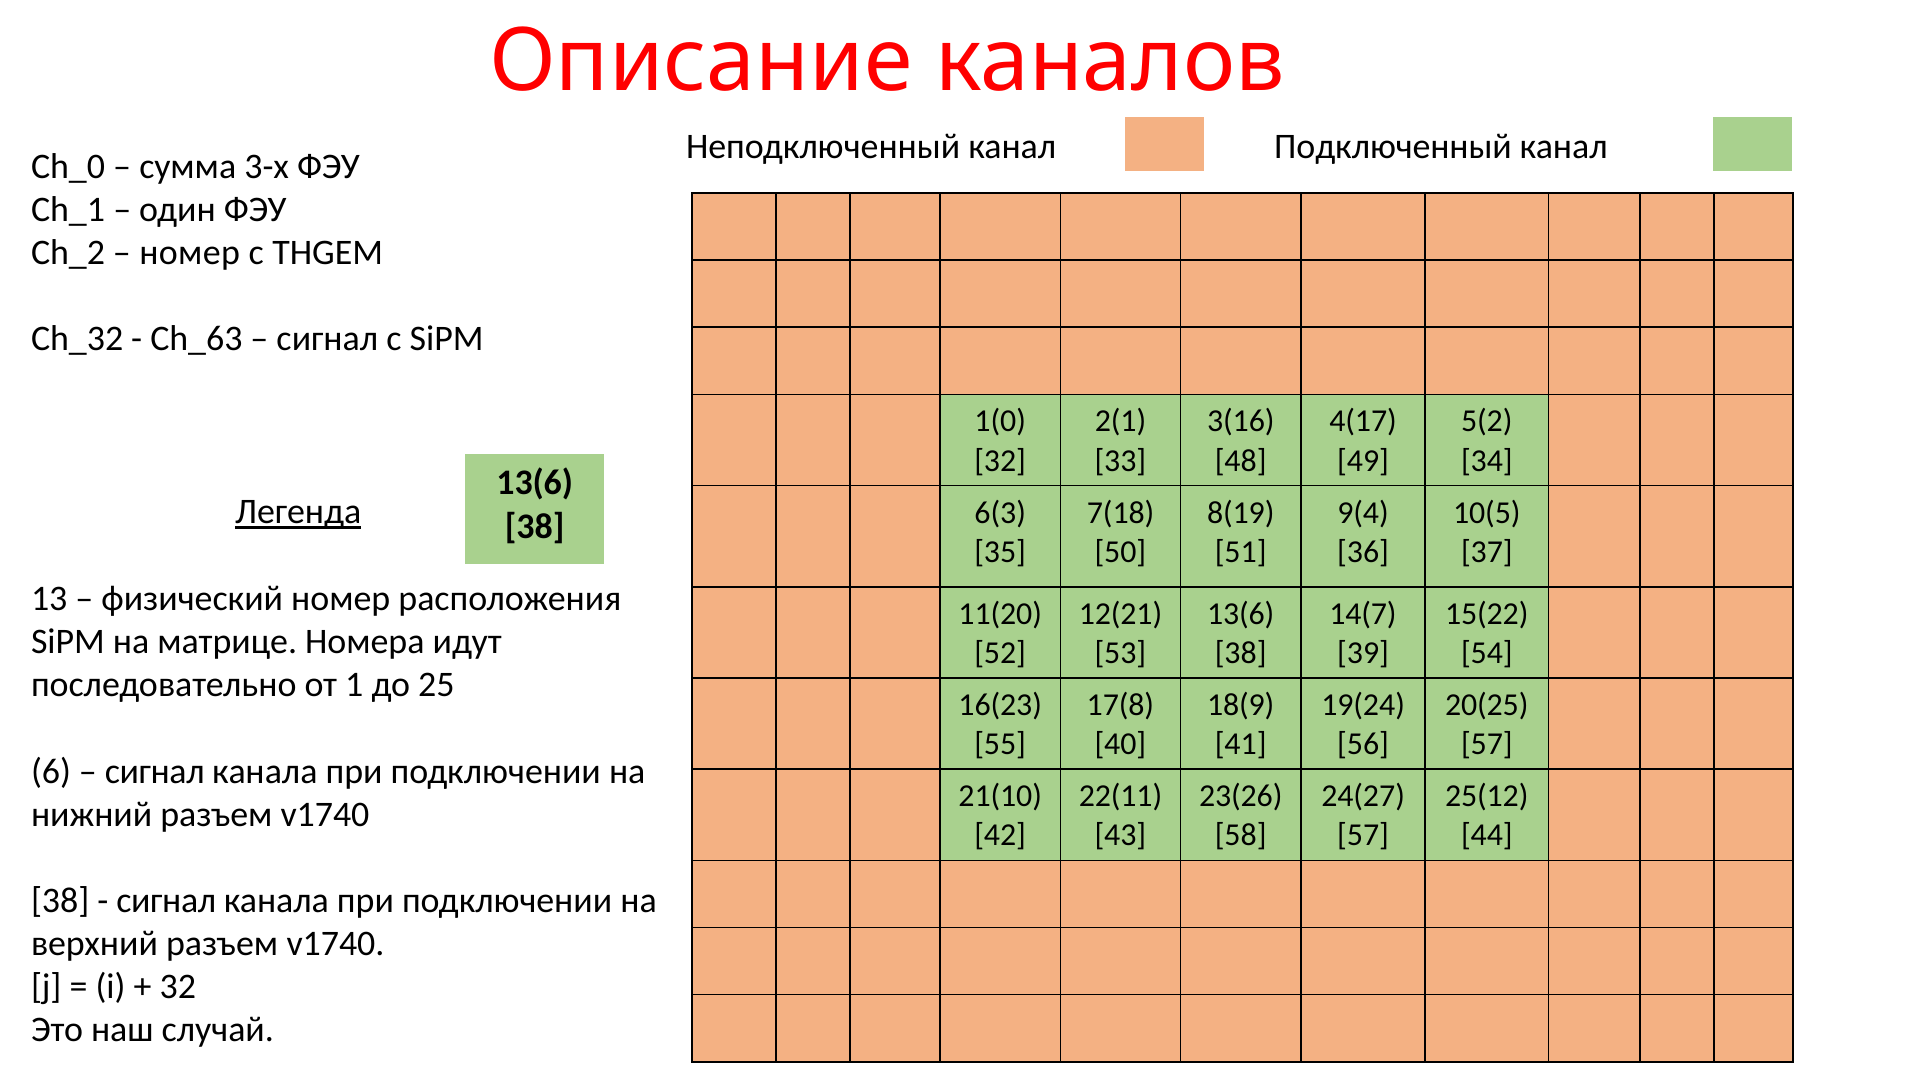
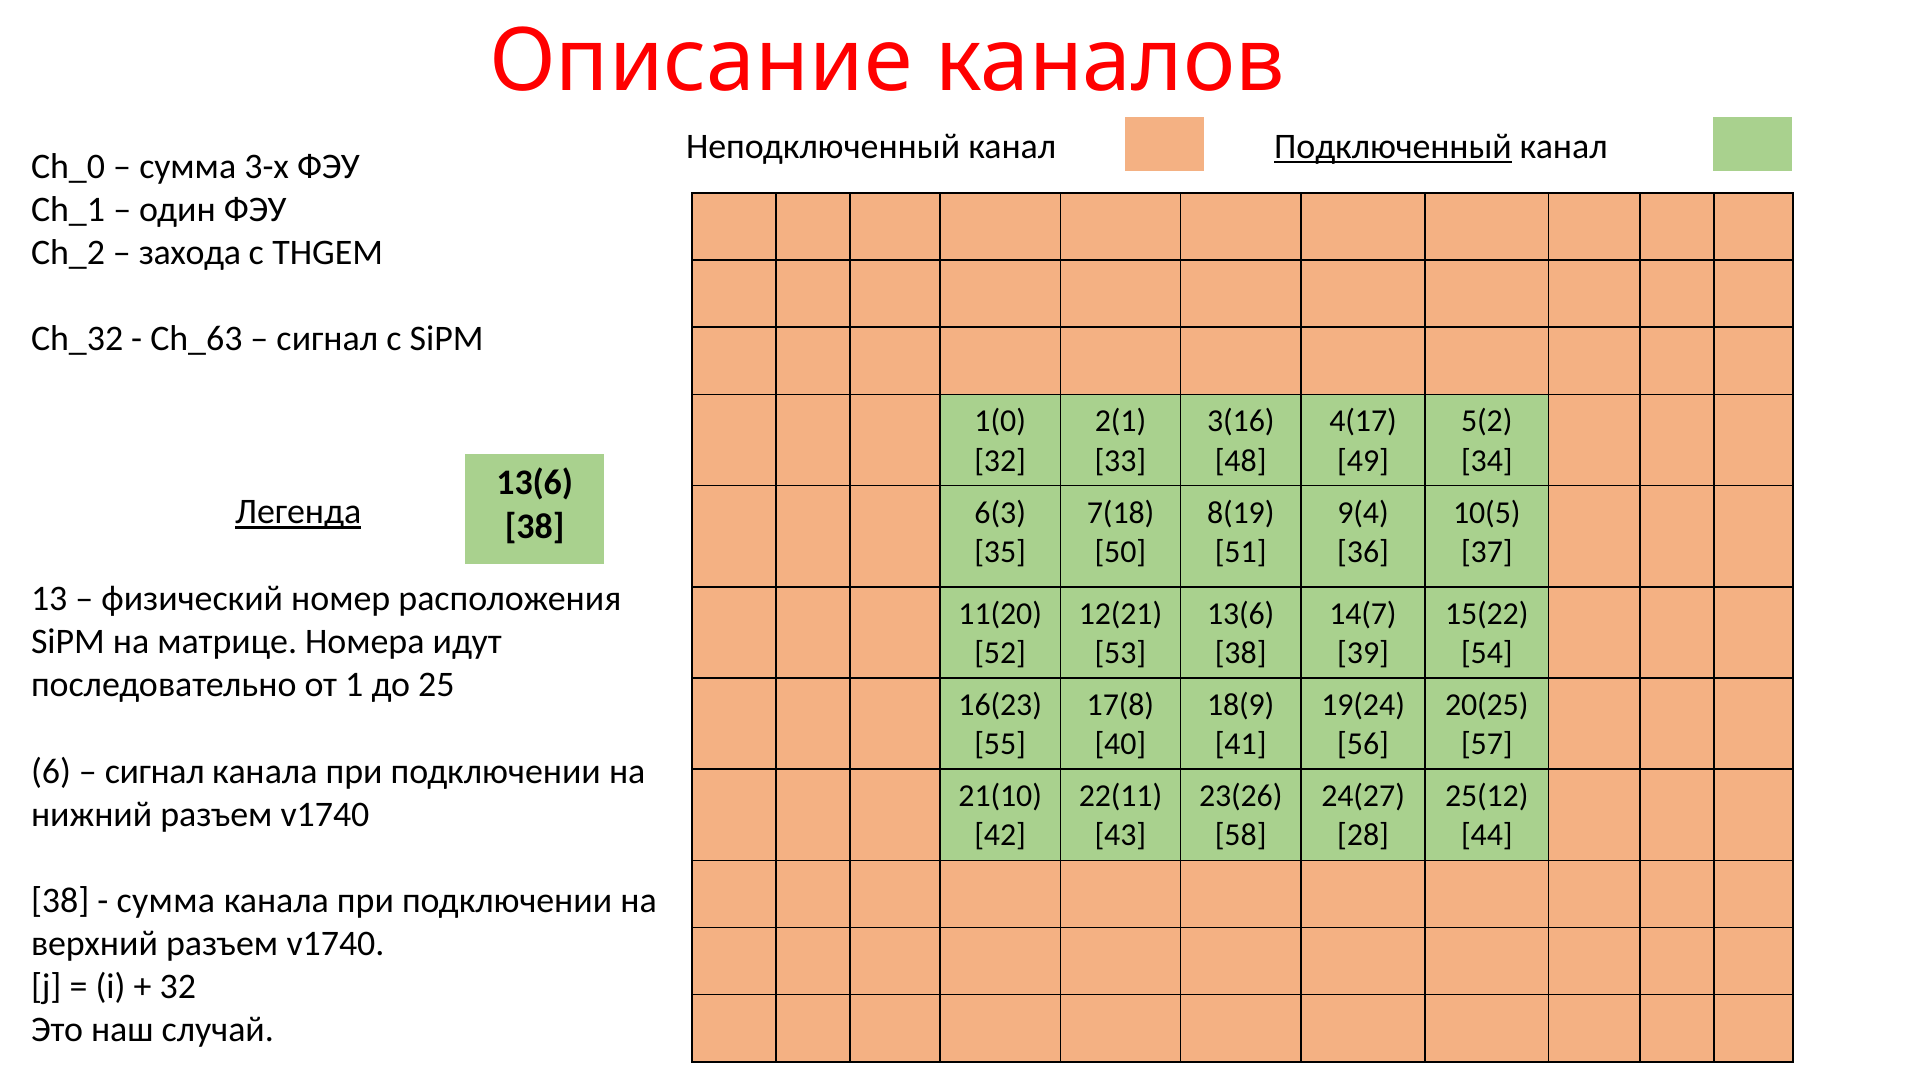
Подключенный underline: none -> present (1393, 146)
номер: номер -> захода (190, 252)
57: 57 -> 28 (1363, 835)
сигнал: сигнал -> сумма (166, 900)
